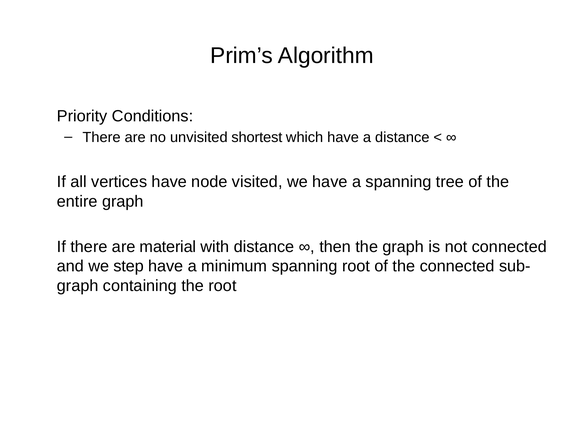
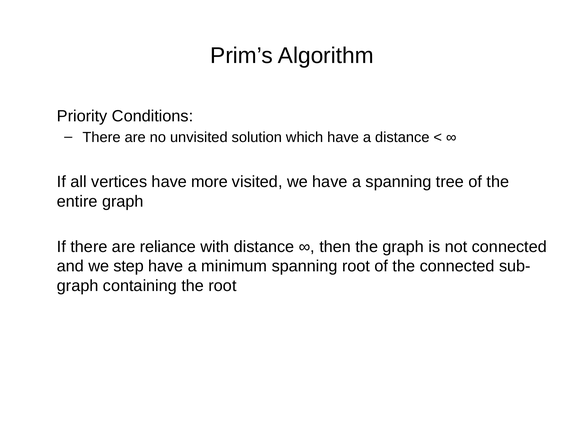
shortest: shortest -> solution (257, 137)
node: node -> more (209, 182)
material: material -> reliance (168, 247)
